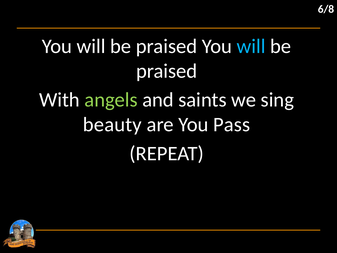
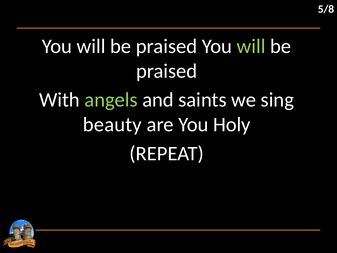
6/8: 6/8 -> 5/8 (326, 9)
will colour: light blue -> light green (251, 46)
Pass: Pass -> Holy (232, 125)
